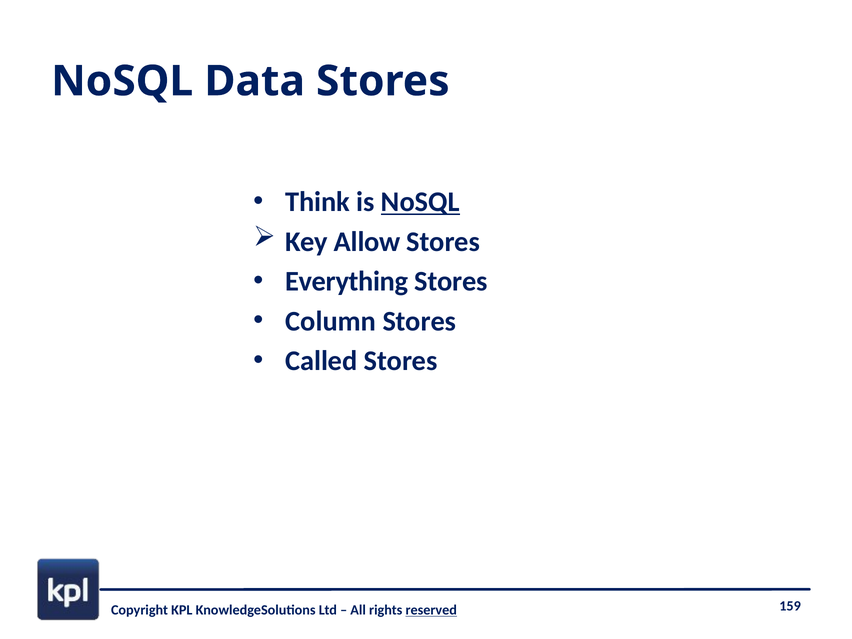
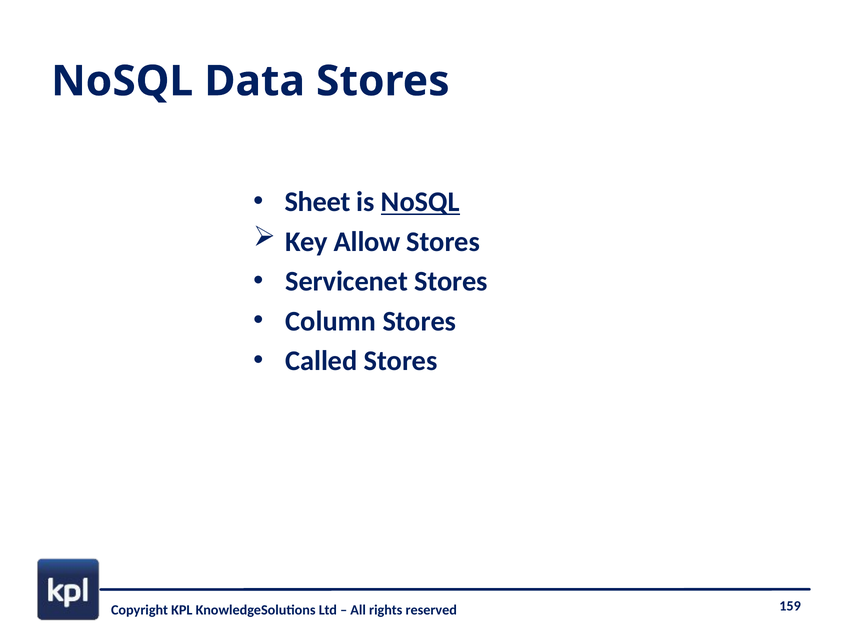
Think: Think -> Sheet (318, 202)
Everything: Everything -> Servicenet (347, 281)
reserved underline: present -> none (431, 610)
